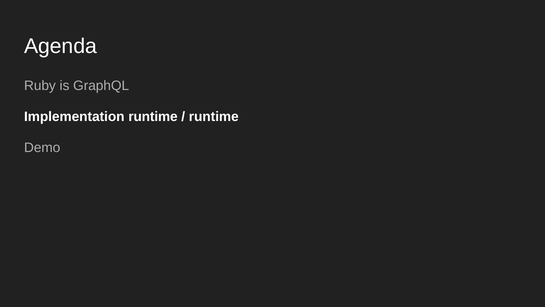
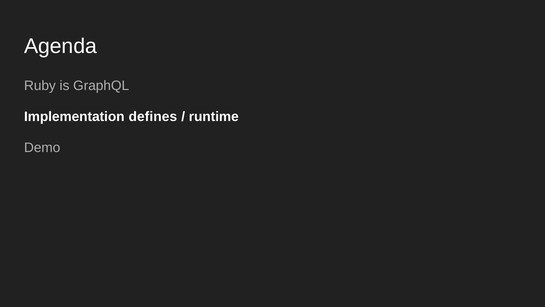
Implementation runtime: runtime -> defines (153, 117)
